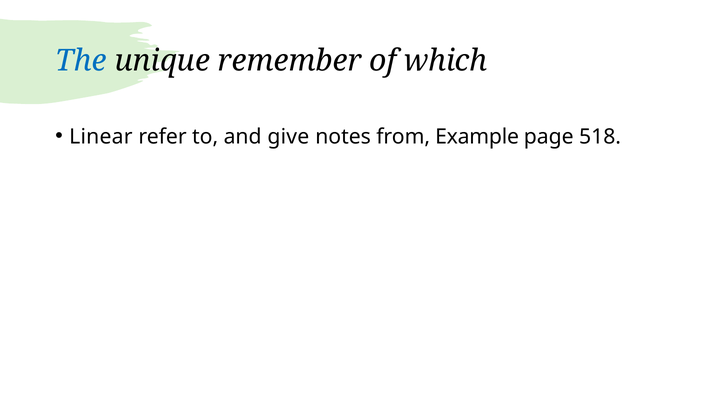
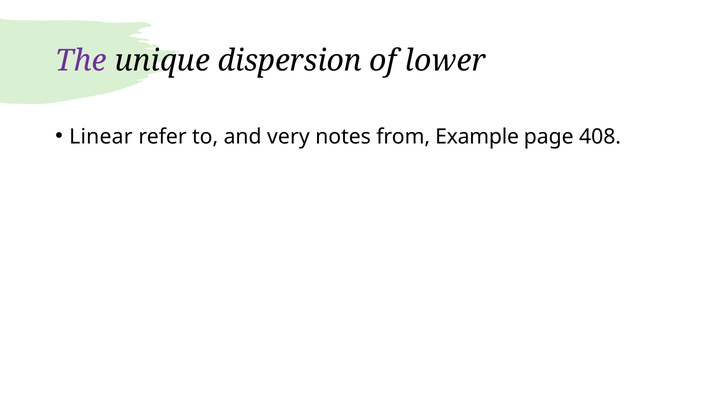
The colour: blue -> purple (81, 61)
remember: remember -> dispersion (290, 61)
which: which -> lower (445, 61)
give: give -> very (288, 137)
518: 518 -> 408 (600, 137)
